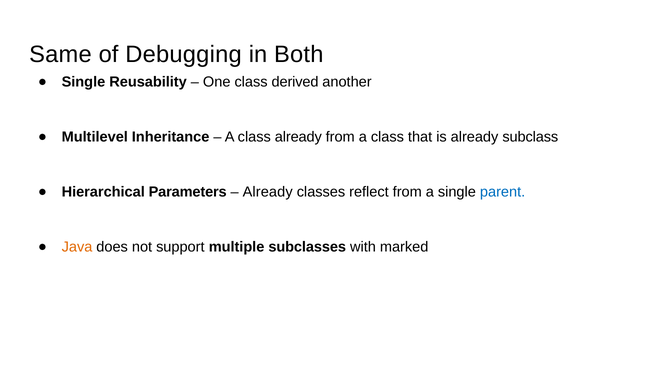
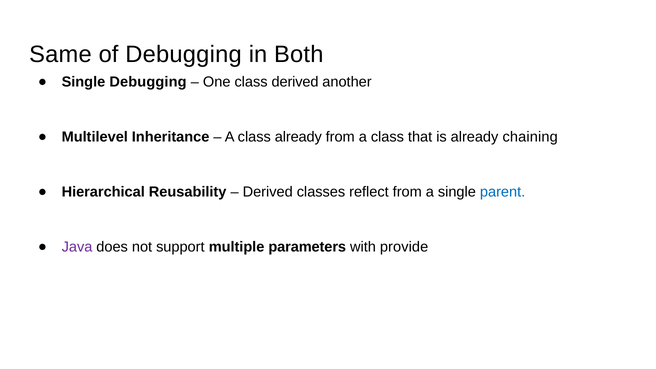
Single Reusability: Reusability -> Debugging (148, 82)
subclass: subclass -> chaining (530, 137)
Parameters: Parameters -> Reusability (188, 192)
Already: Already -> Derived (268, 192)
Java colour: orange -> purple (77, 247)
subclasses: subclasses -> parameters (307, 247)
marked: marked -> provide (404, 247)
